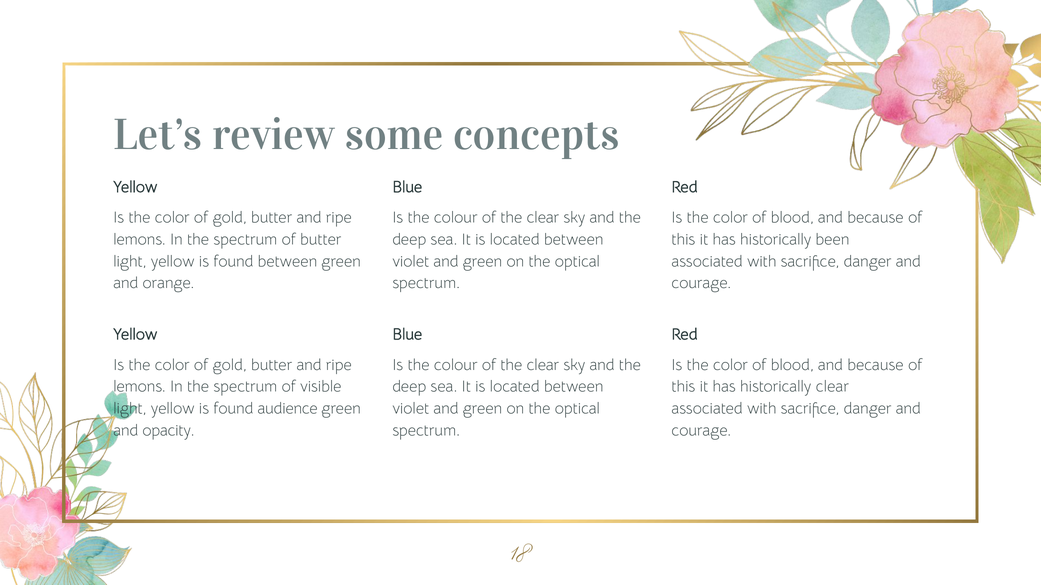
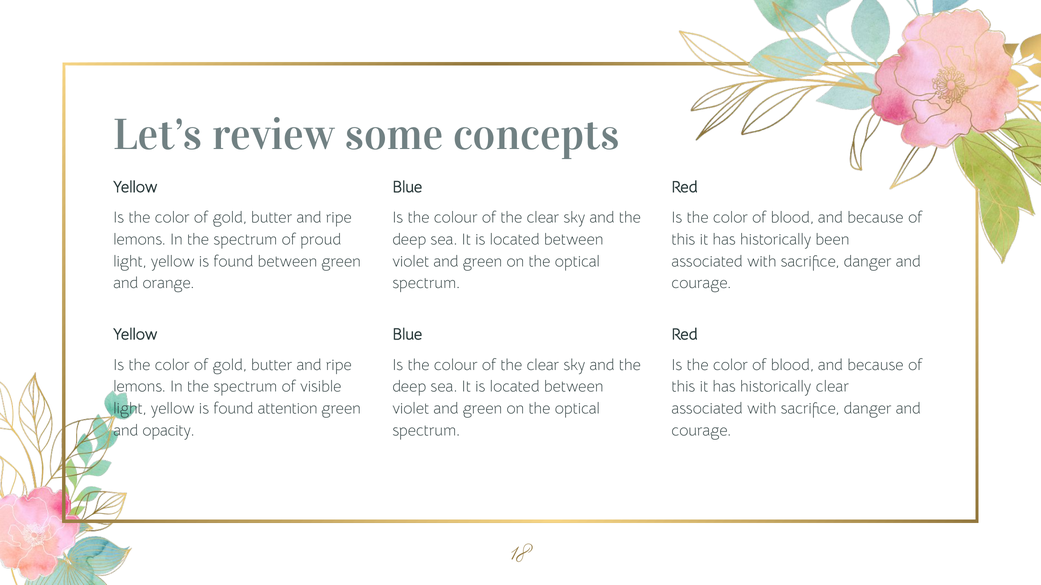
of butter: butter -> proud (321, 240)
audience: audience -> attention (288, 409)
